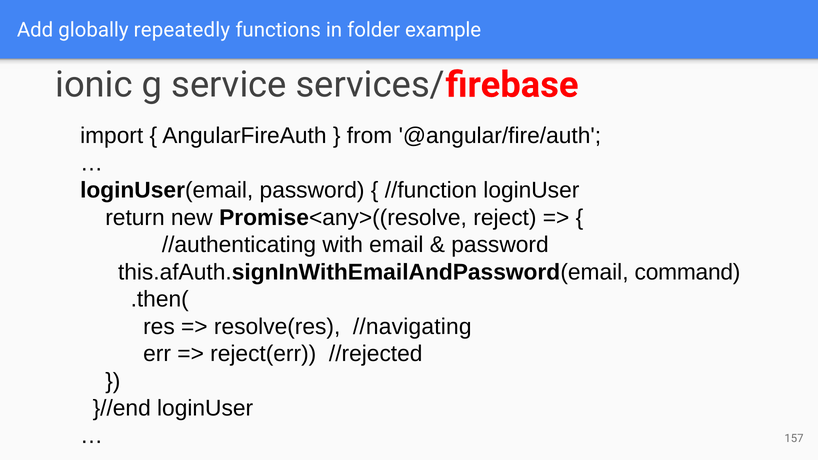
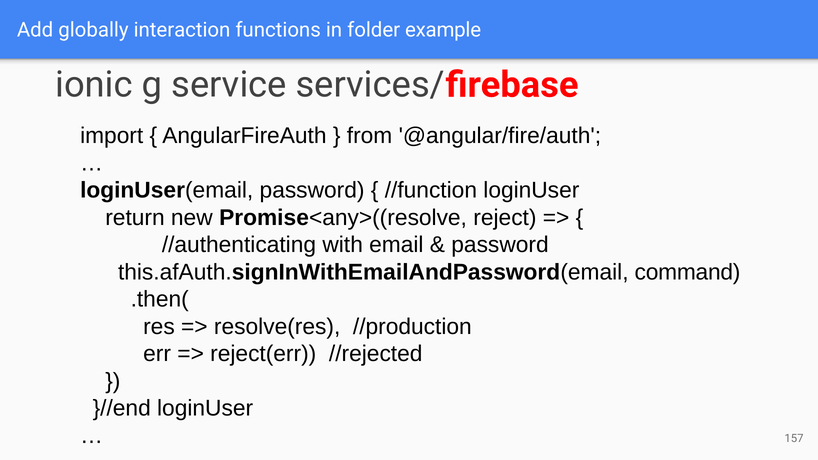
repeatedly: repeatedly -> interaction (182, 30)
//navigating: //navigating -> //production (412, 327)
